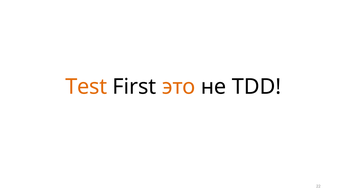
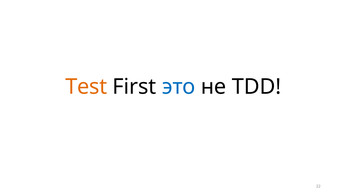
это colour: orange -> blue (179, 87)
